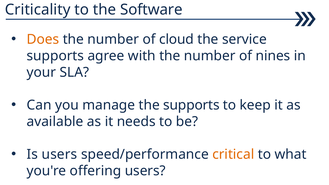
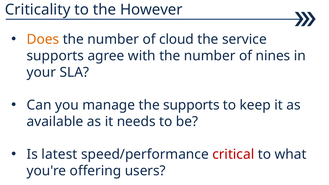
Software: Software -> However (151, 10)
Is users: users -> latest (59, 155)
critical colour: orange -> red (233, 155)
